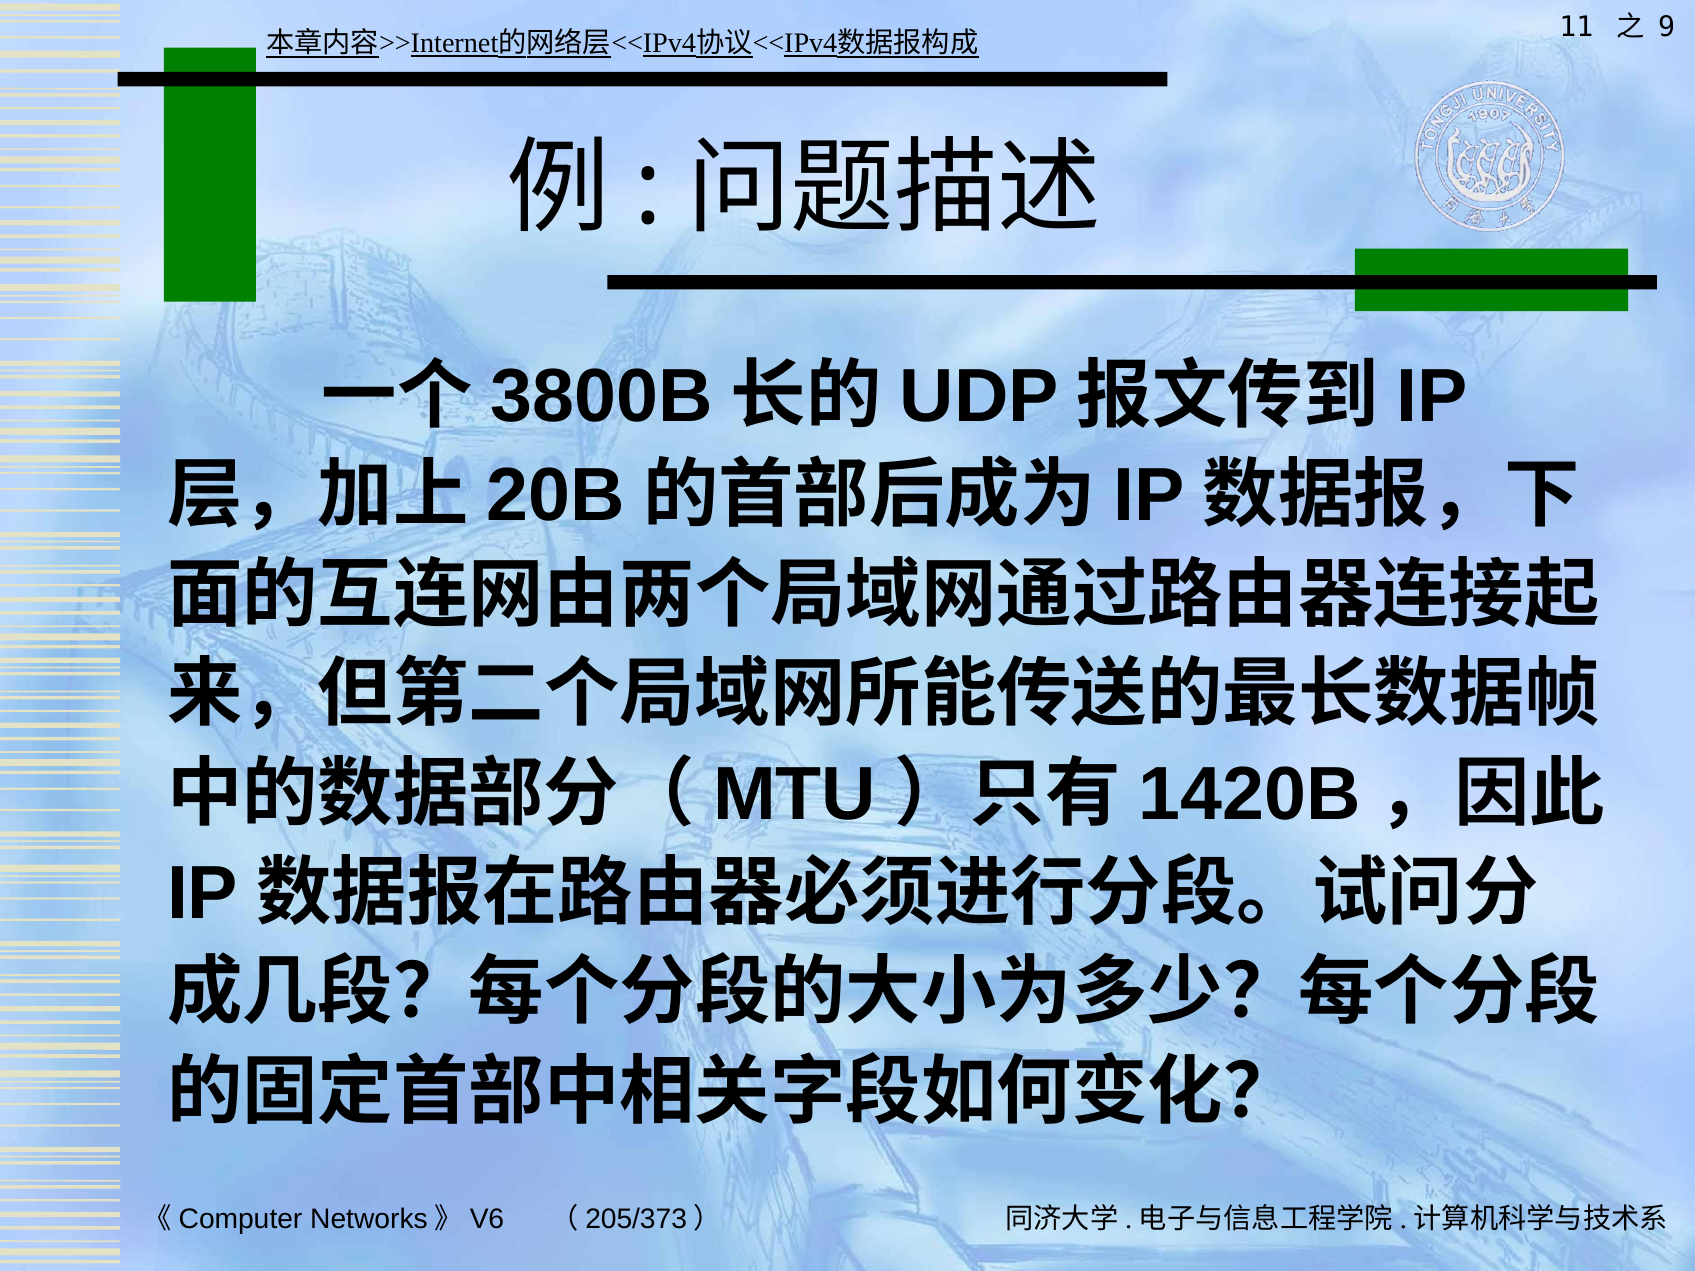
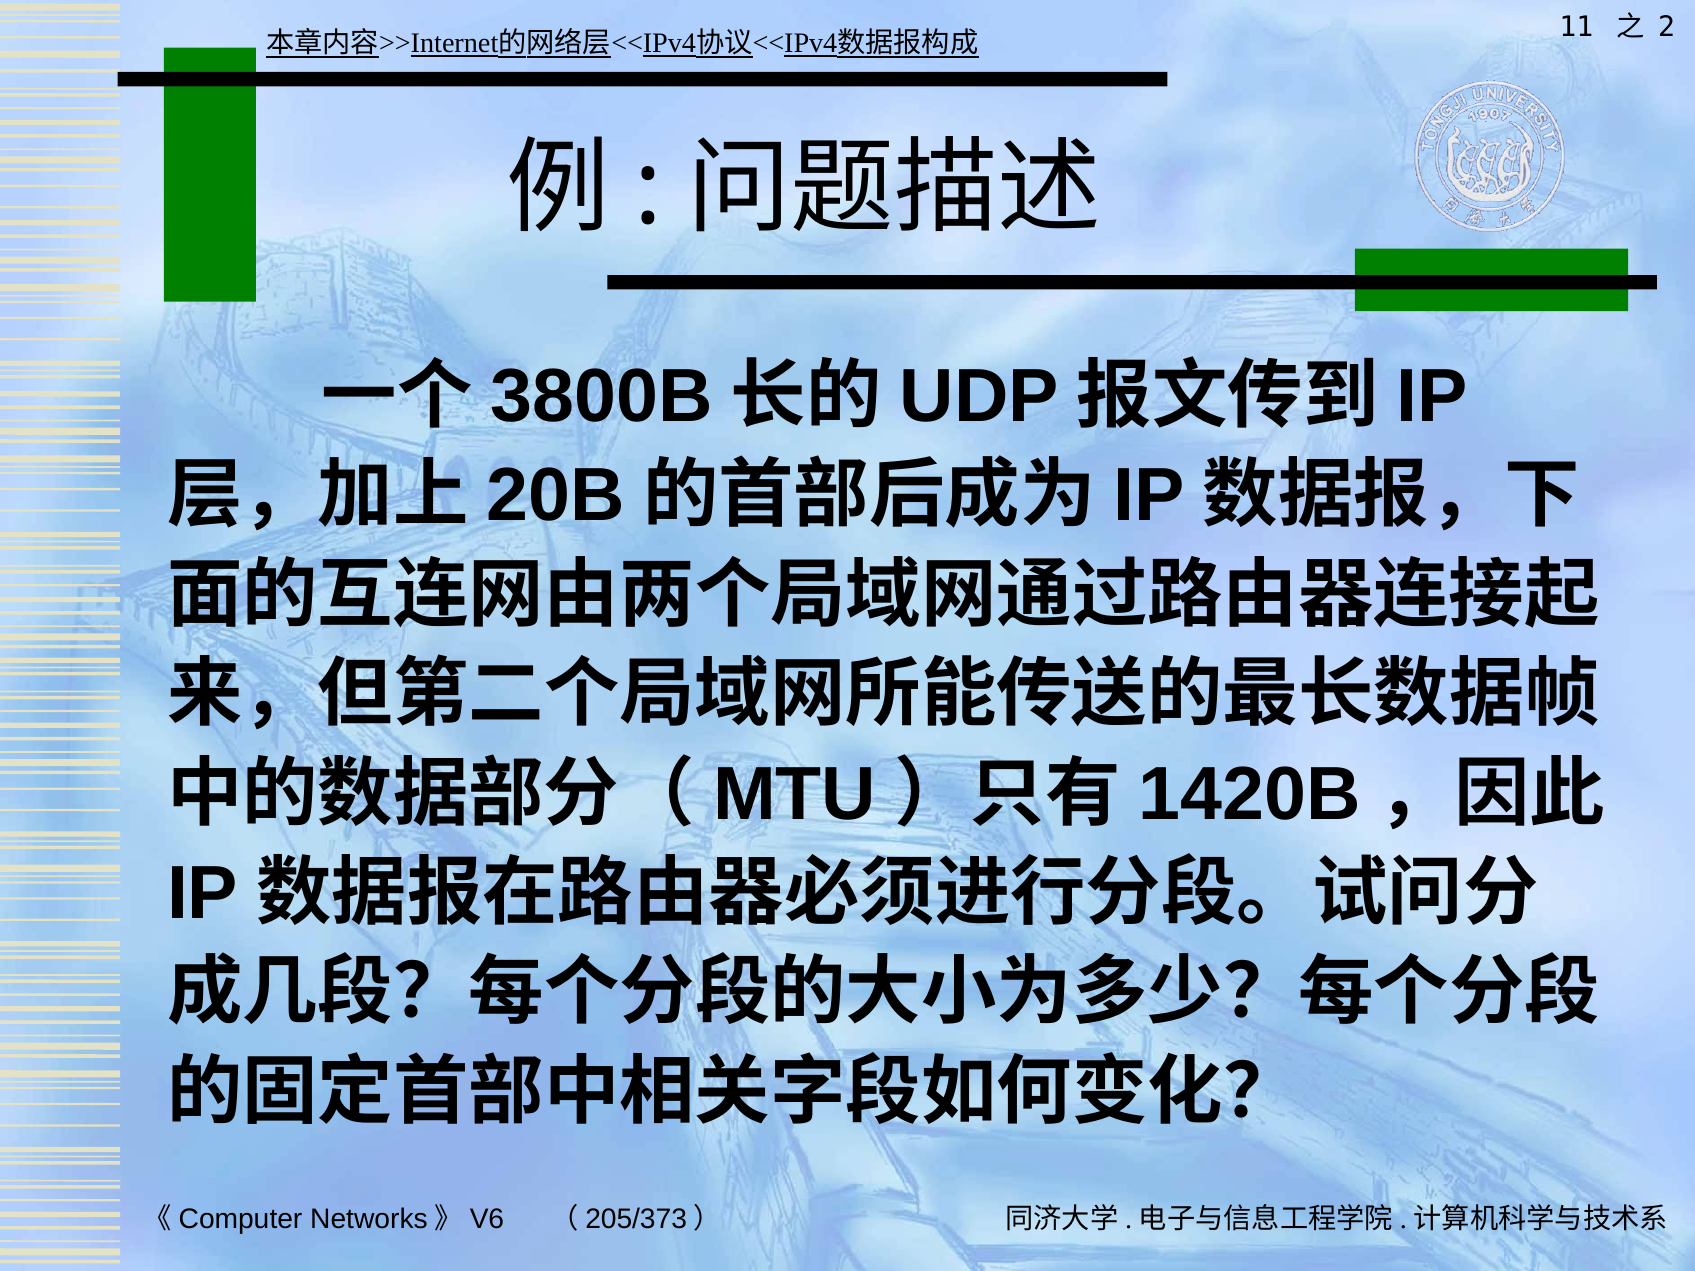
9: 9 -> 2 (1667, 28)
